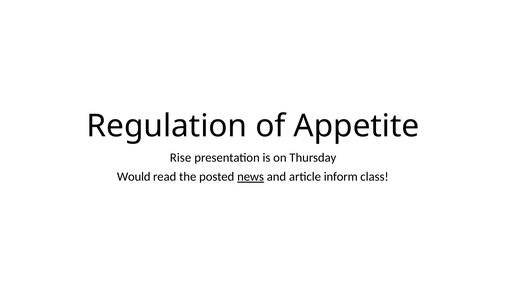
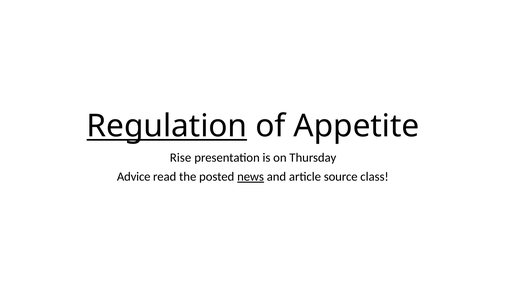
Regulation underline: none -> present (167, 126)
Would: Would -> Advice (134, 177)
inform: inform -> source (341, 177)
